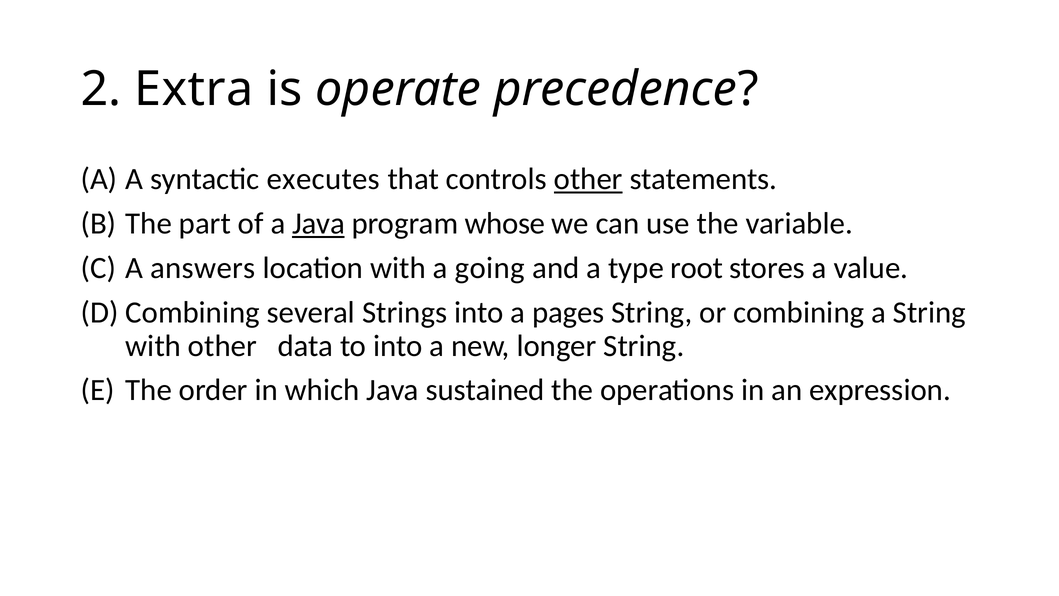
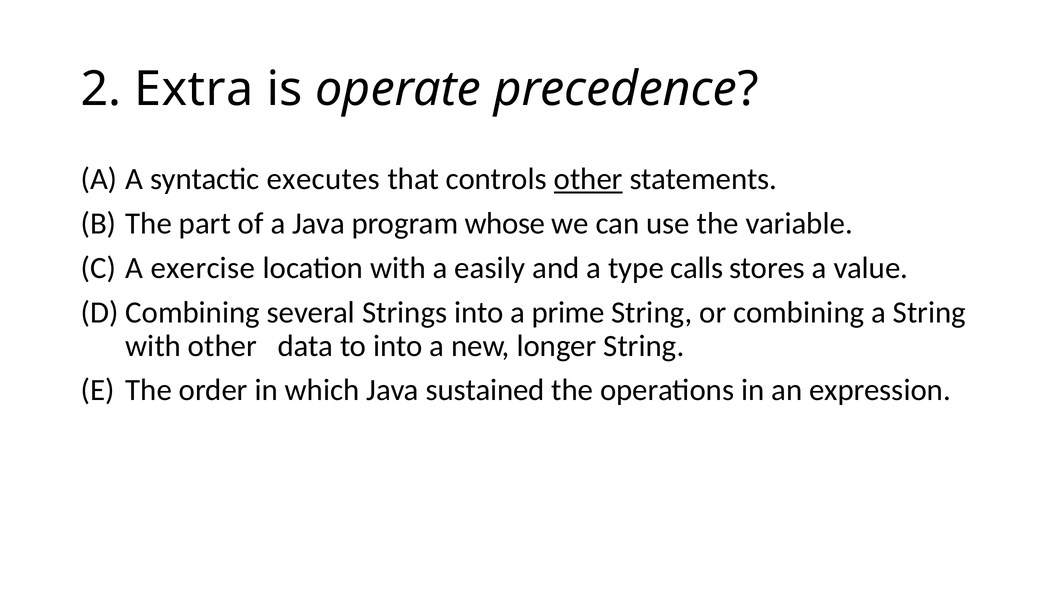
Java underline: present -> none (319, 223)
answers: answers -> exercise (203, 268)
going: going -> easily (490, 268)
root: root -> calls (697, 268)
pages: pages -> prime (568, 312)
